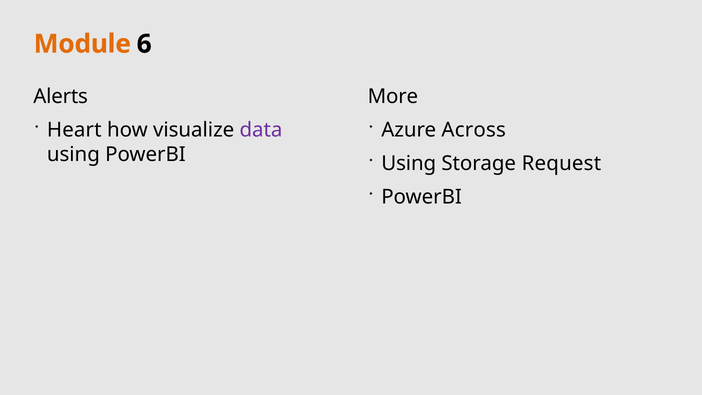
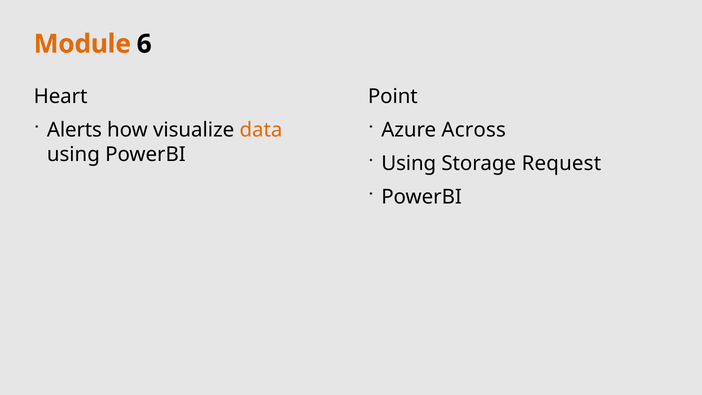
Alerts: Alerts -> Heart (61, 96)
More: More -> Point (393, 96)
Heart: Heart -> Alerts (74, 130)
data colour: purple -> orange (261, 130)
